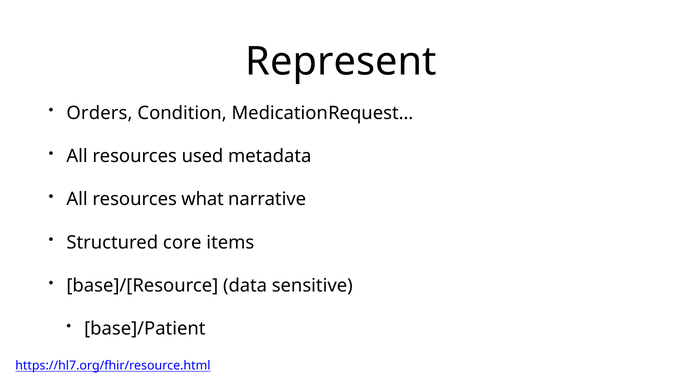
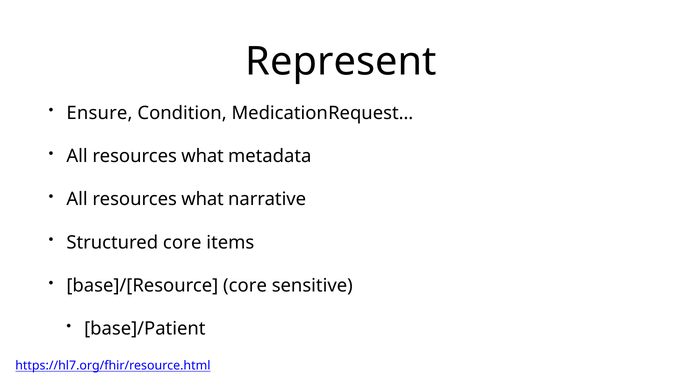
Orders: Orders -> Ensure (99, 113)
used: used -> what (203, 156)
base]/[Resource data: data -> core (245, 285)
